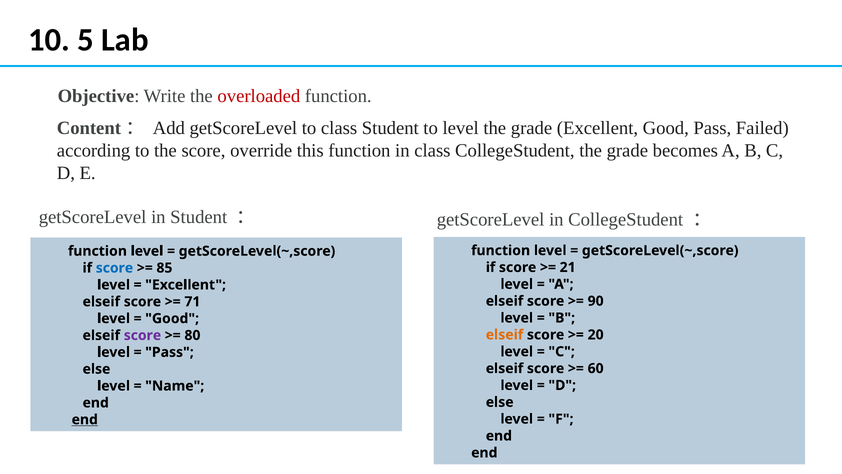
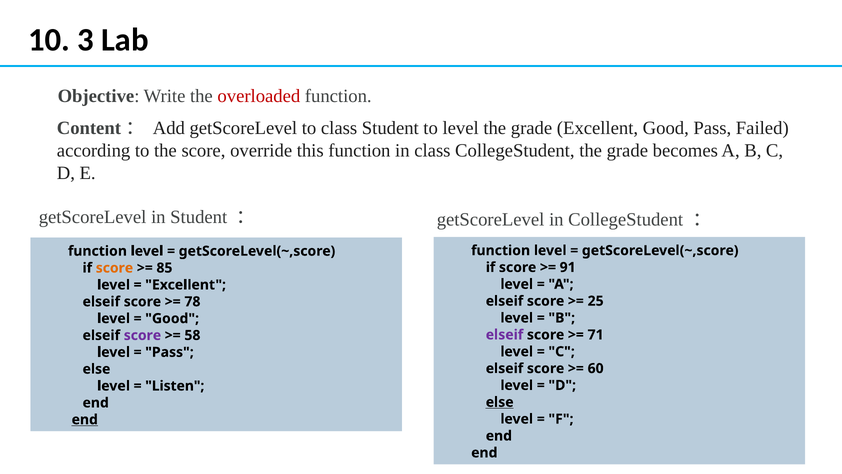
5: 5 -> 3 (85, 40)
21: 21 -> 91 (568, 267)
score colour: blue -> orange (114, 268)
90: 90 -> 25 (596, 301)
71: 71 -> 78 (192, 301)
elseif colour: orange -> purple (504, 335)
20: 20 -> 71 (596, 335)
80: 80 -> 58 (192, 335)
Name: Name -> Listen (175, 386)
else underline: none -> present (500, 402)
